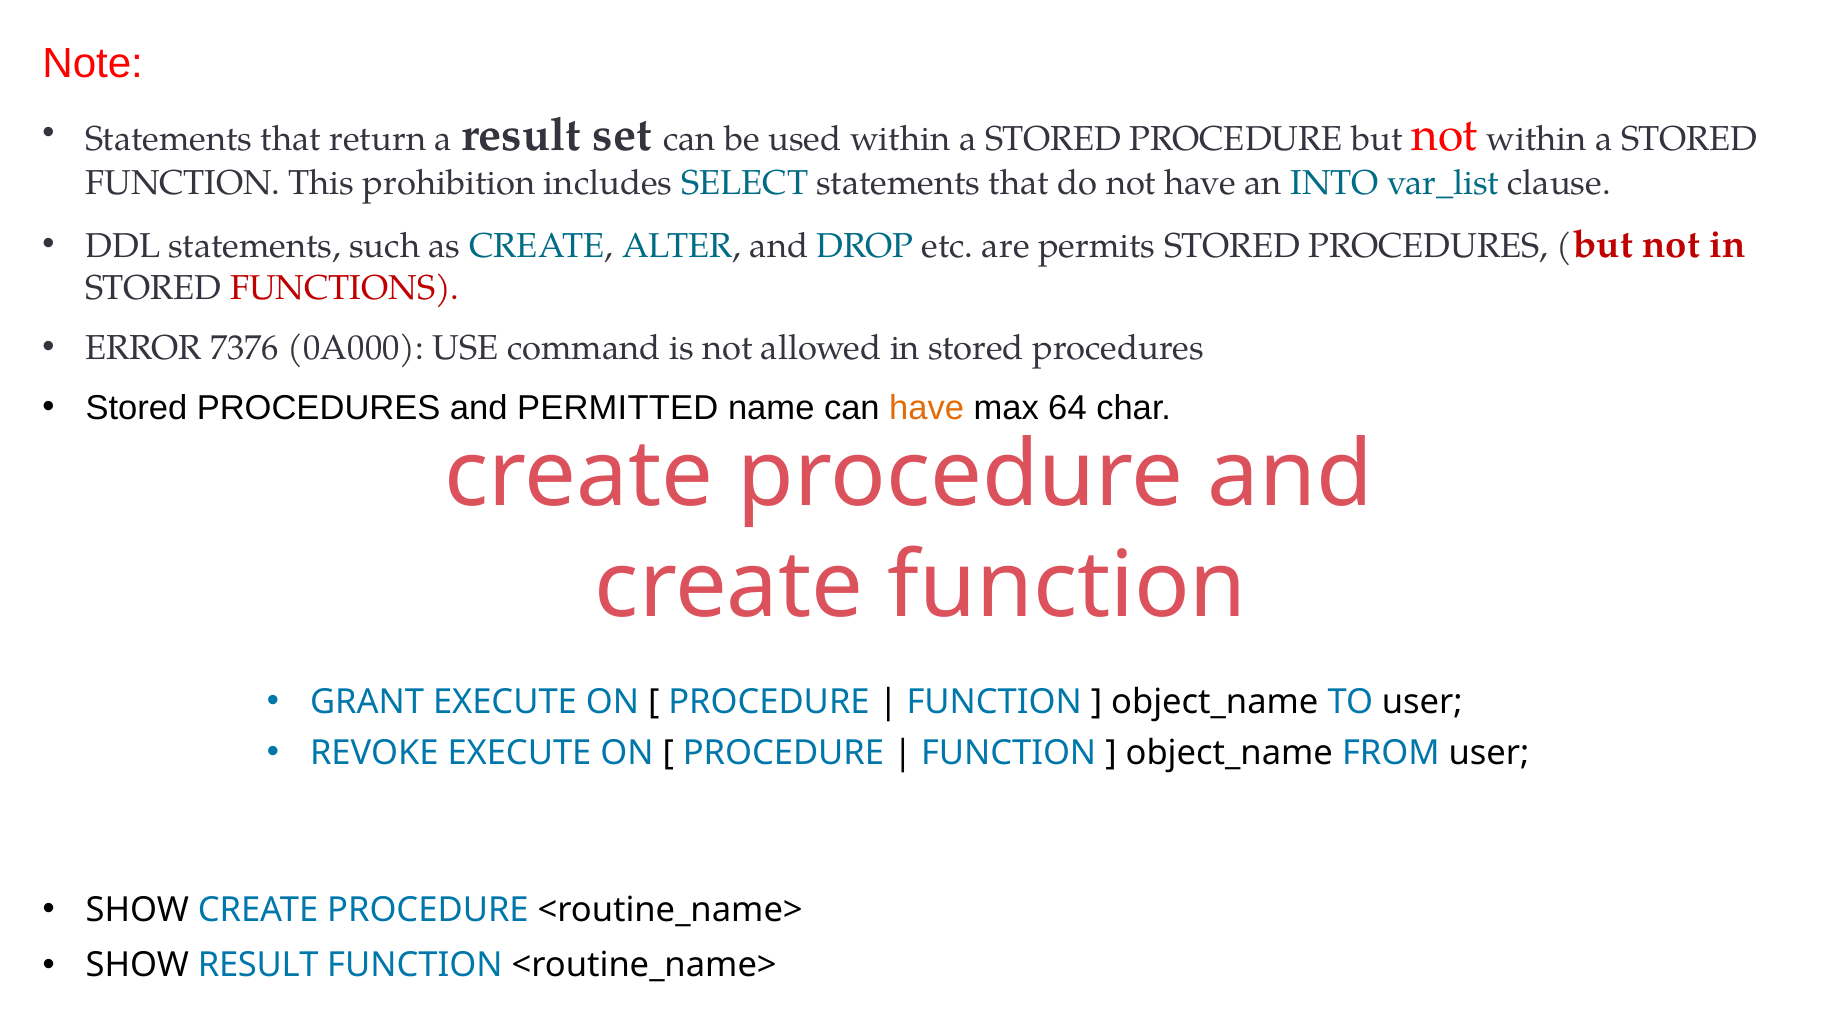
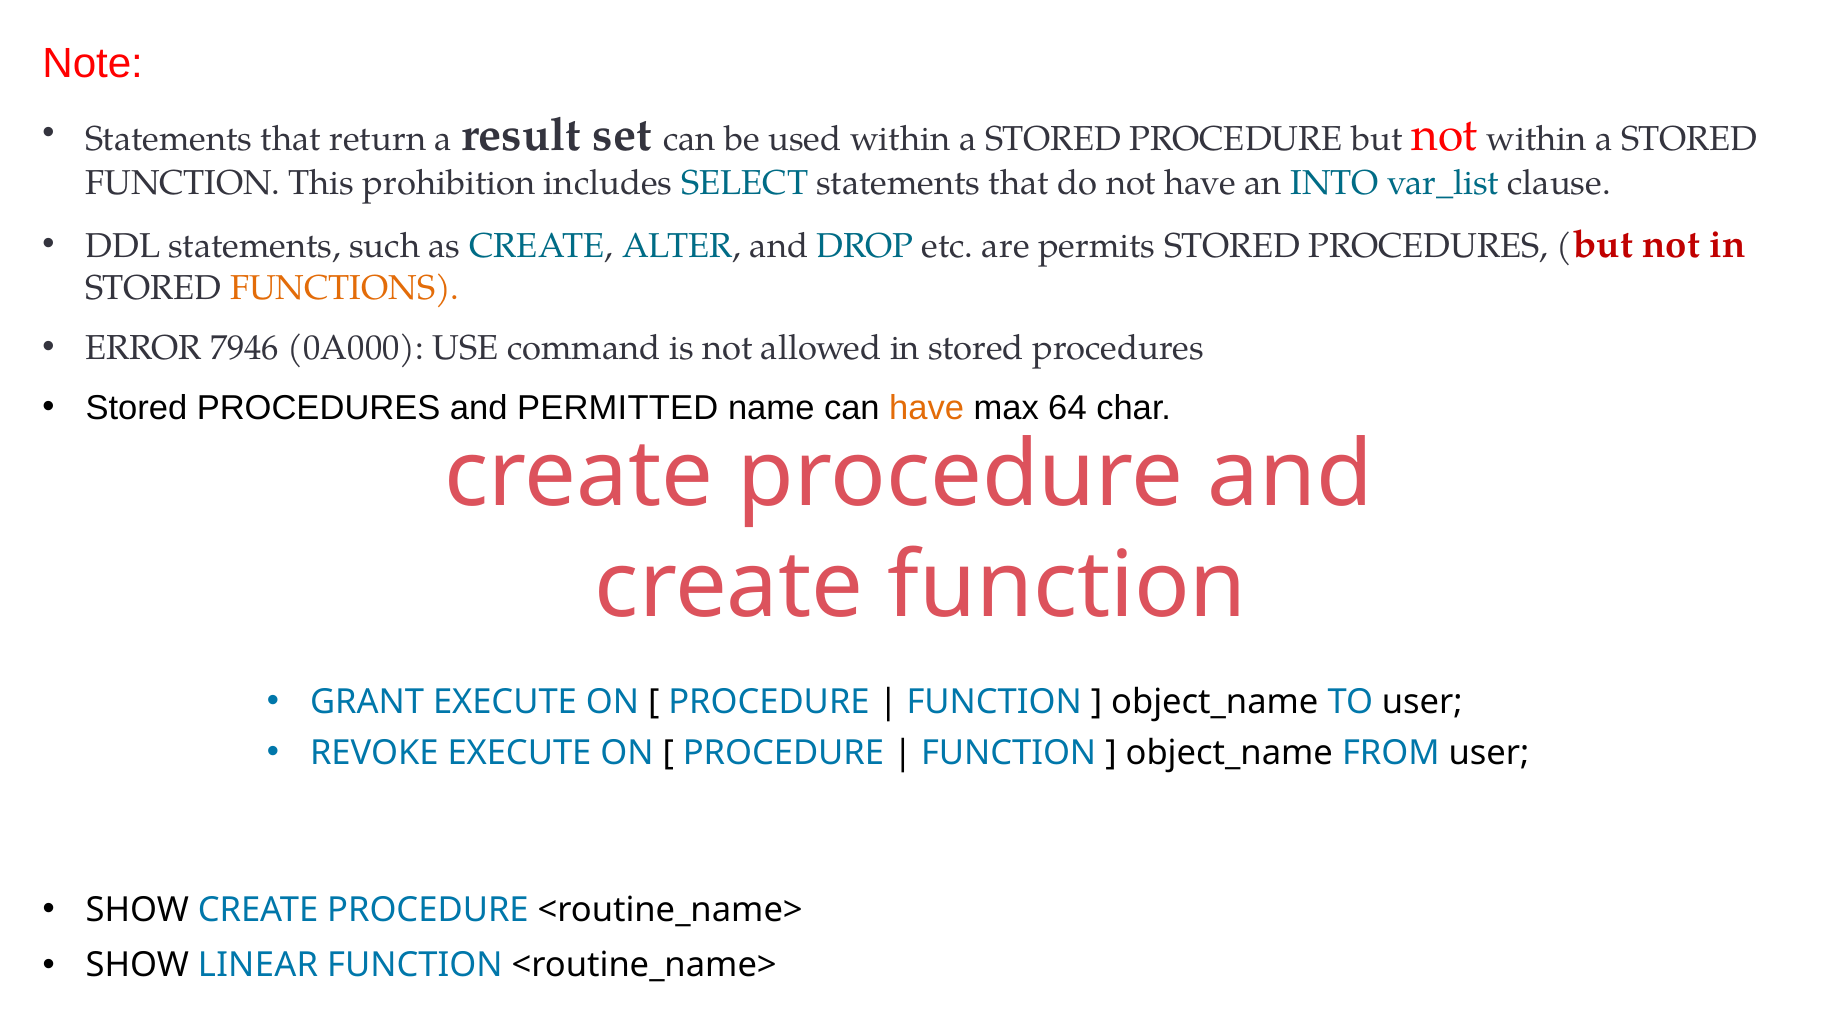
FUNCTIONS colour: red -> orange (345, 289)
7376: 7376 -> 7946 (245, 348)
SHOW RESULT: RESULT -> LINEAR (258, 966)
